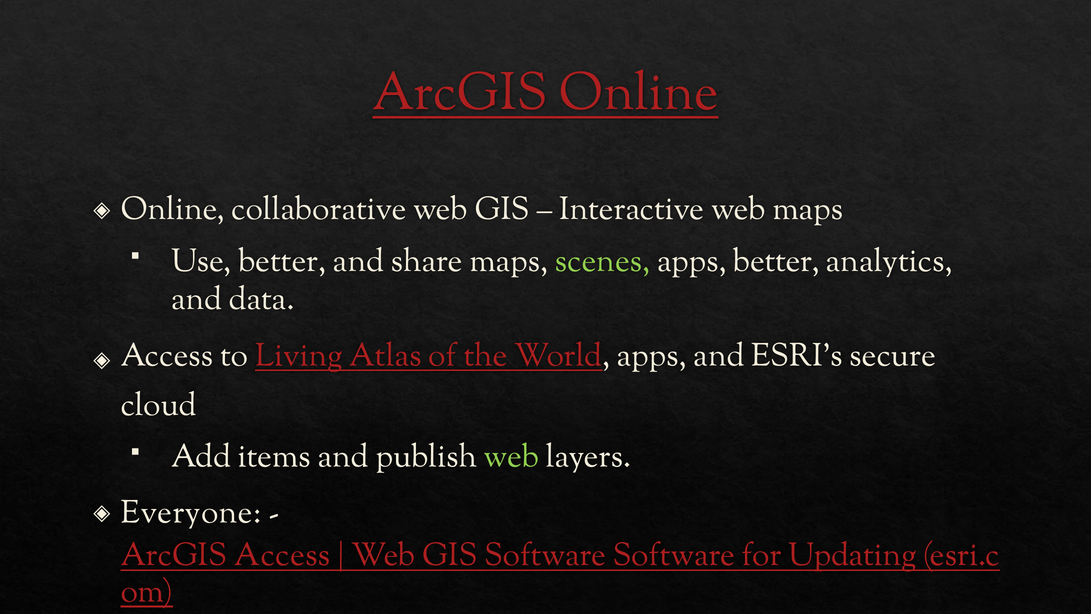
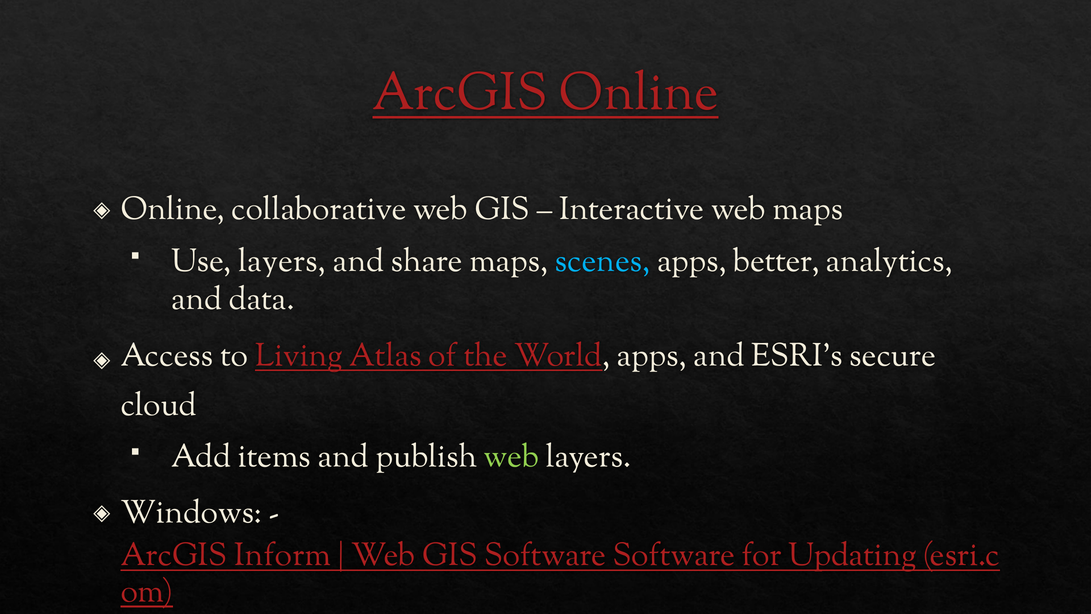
Use better: better -> layers (282, 260)
scenes colour: light green -> light blue (603, 260)
Everyone: Everyone -> Windows (191, 512)
ArcGIS Access: Access -> Inform (283, 555)
